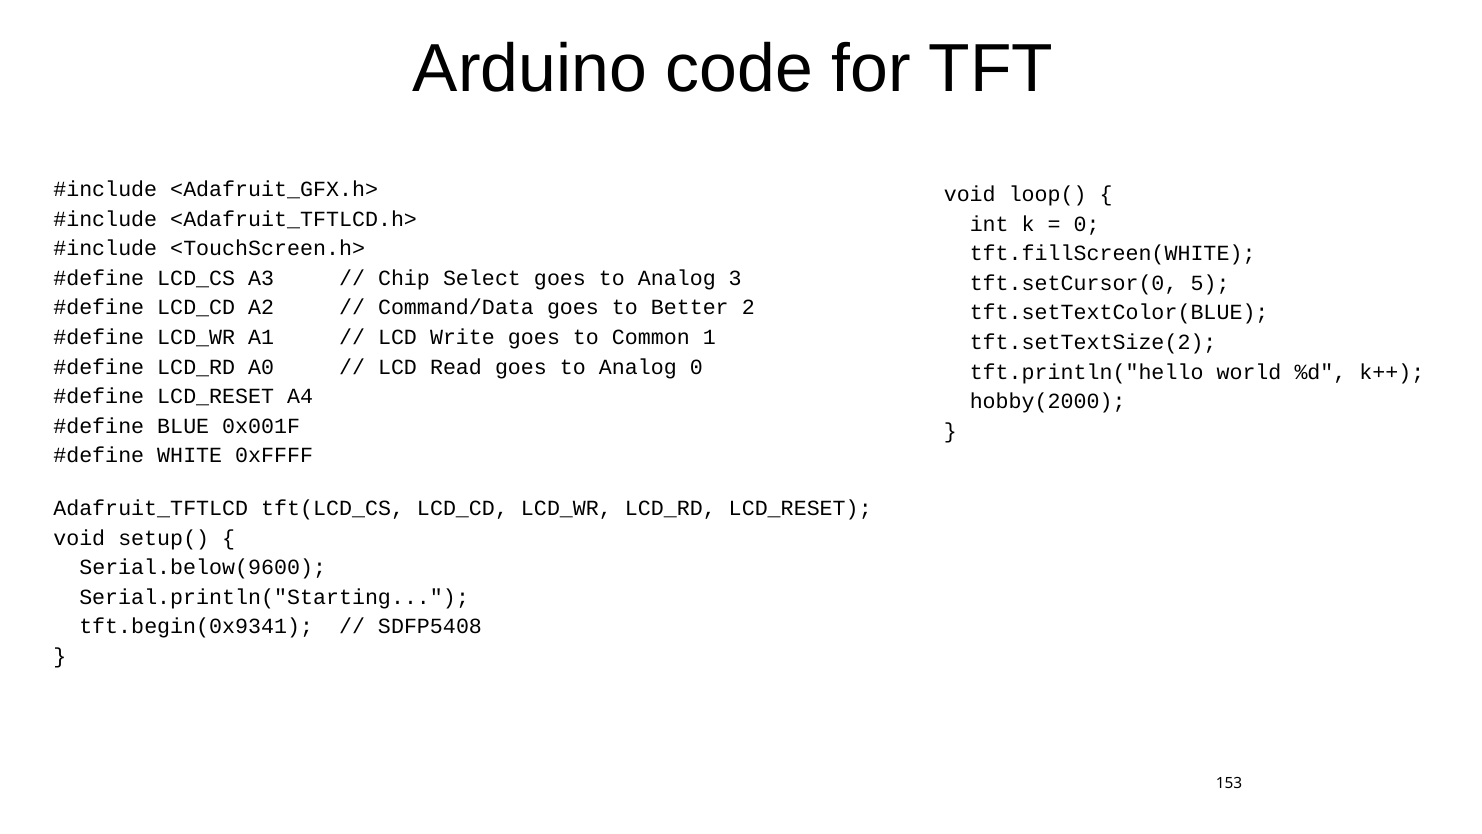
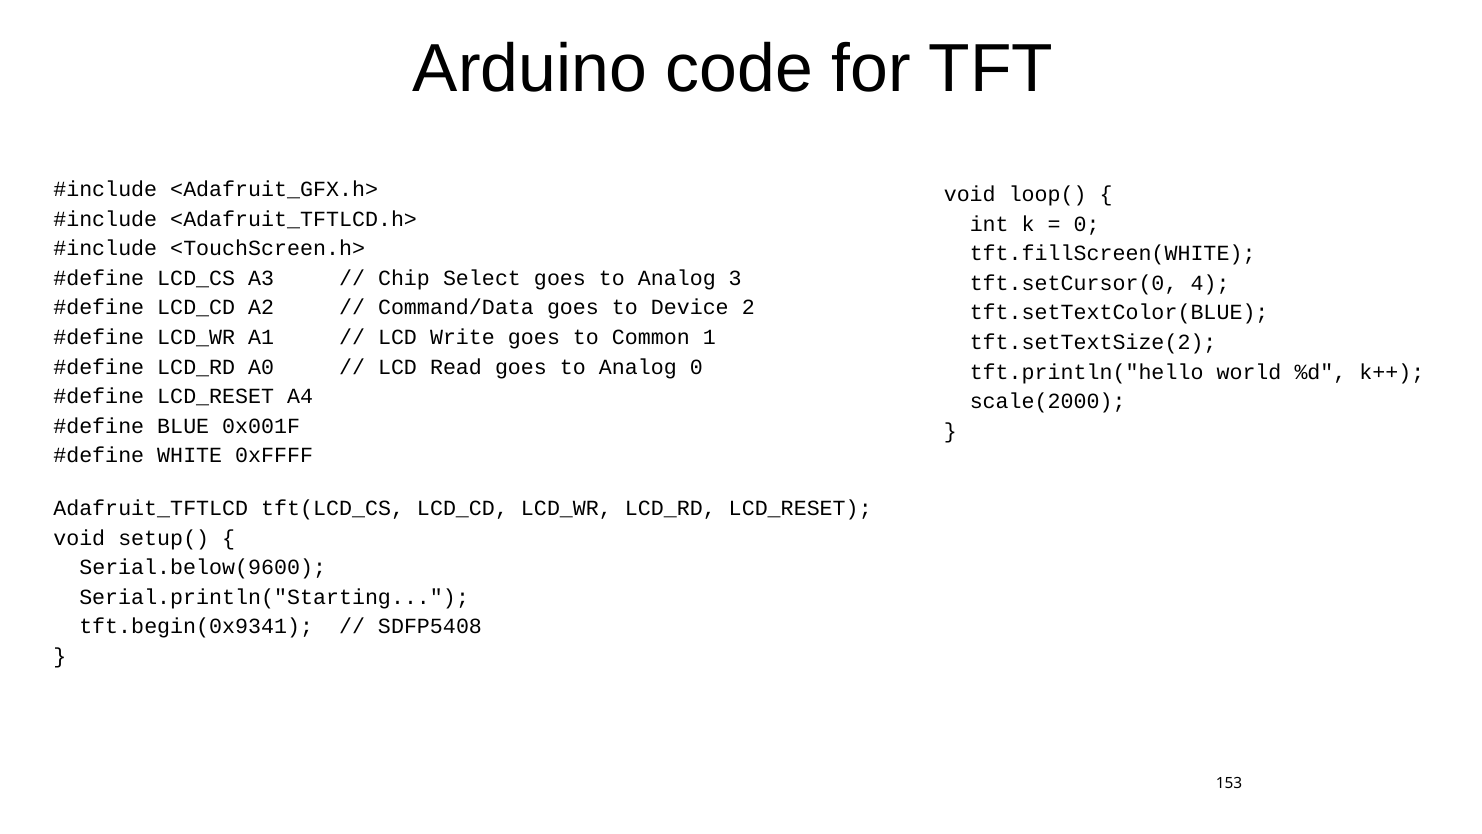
5: 5 -> 4 (1210, 283)
Better: Better -> Device (690, 308)
hobby(2000: hobby(2000 -> scale(2000 (1048, 401)
